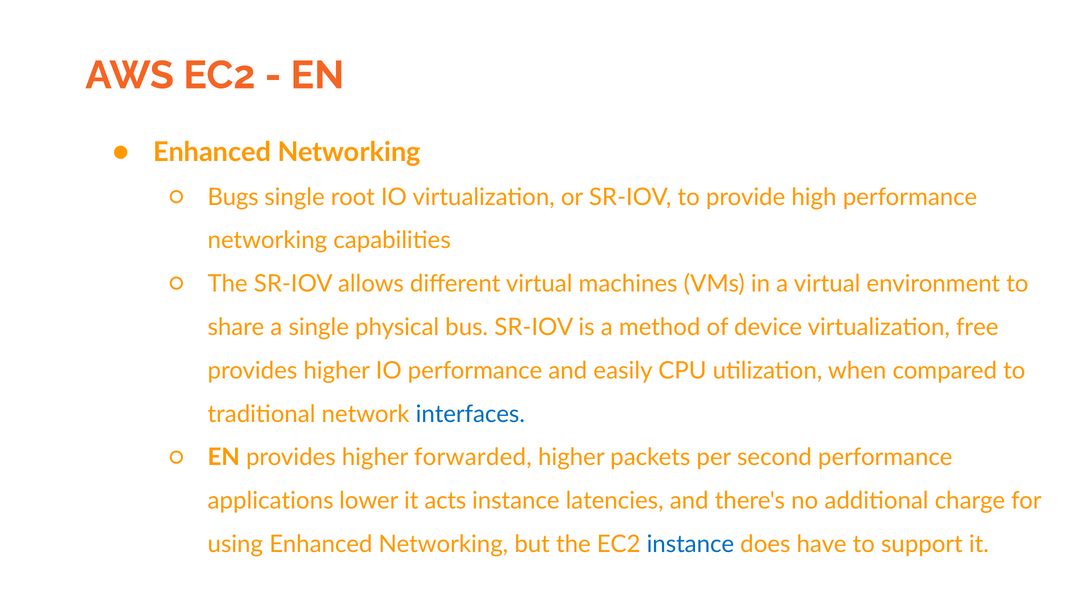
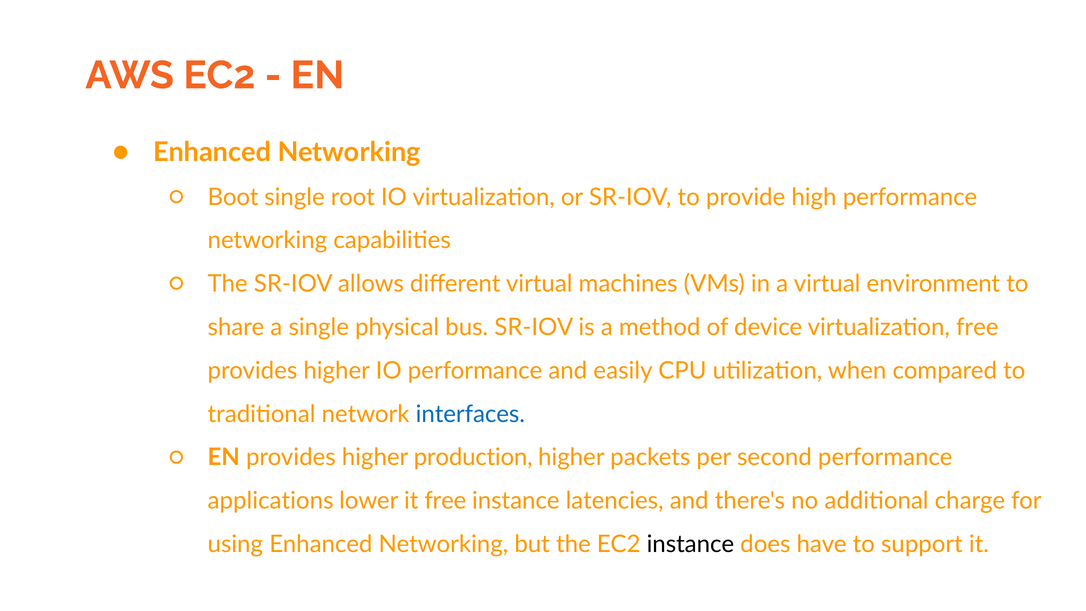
Bugs: Bugs -> Boot (233, 197)
forwarded: forwarded -> production (473, 457)
it acts: acts -> free (445, 501)
instance colour: blue -> black (690, 544)
